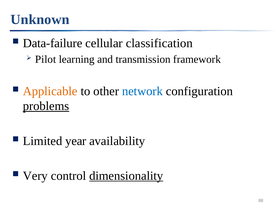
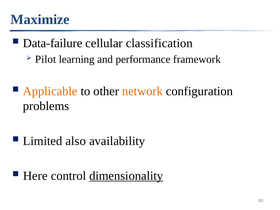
Unknown: Unknown -> Maximize (40, 20)
transmission: transmission -> performance (143, 59)
network colour: blue -> orange (142, 91)
problems underline: present -> none (46, 106)
year: year -> also (76, 141)
Very: Very -> Here (35, 176)
